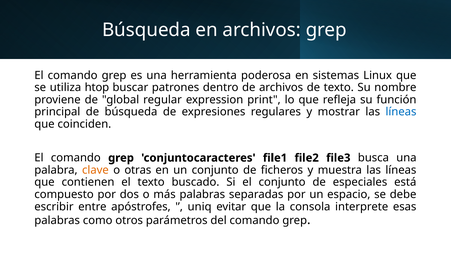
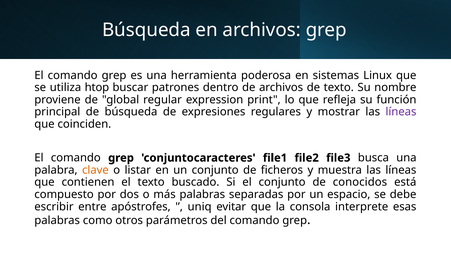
líneas colour: blue -> purple (401, 112)
otras: otras -> listar (138, 170)
especiales: especiales -> conocidos (360, 182)
